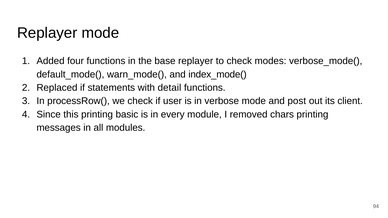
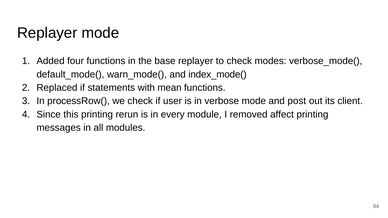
detail: detail -> mean (170, 88)
basic: basic -> rerun (127, 115)
chars: chars -> affect (282, 115)
